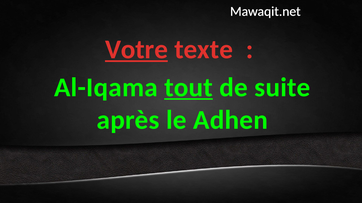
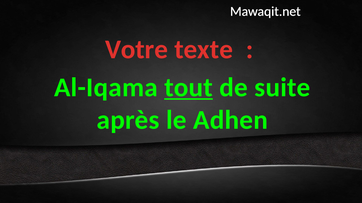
Votre underline: present -> none (136, 50)
